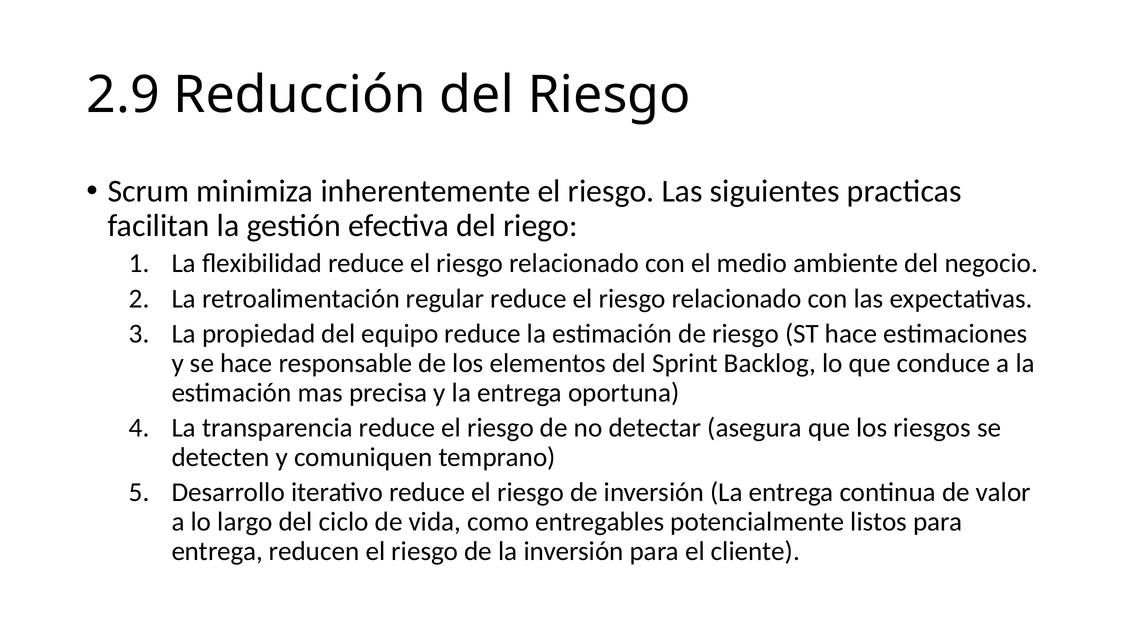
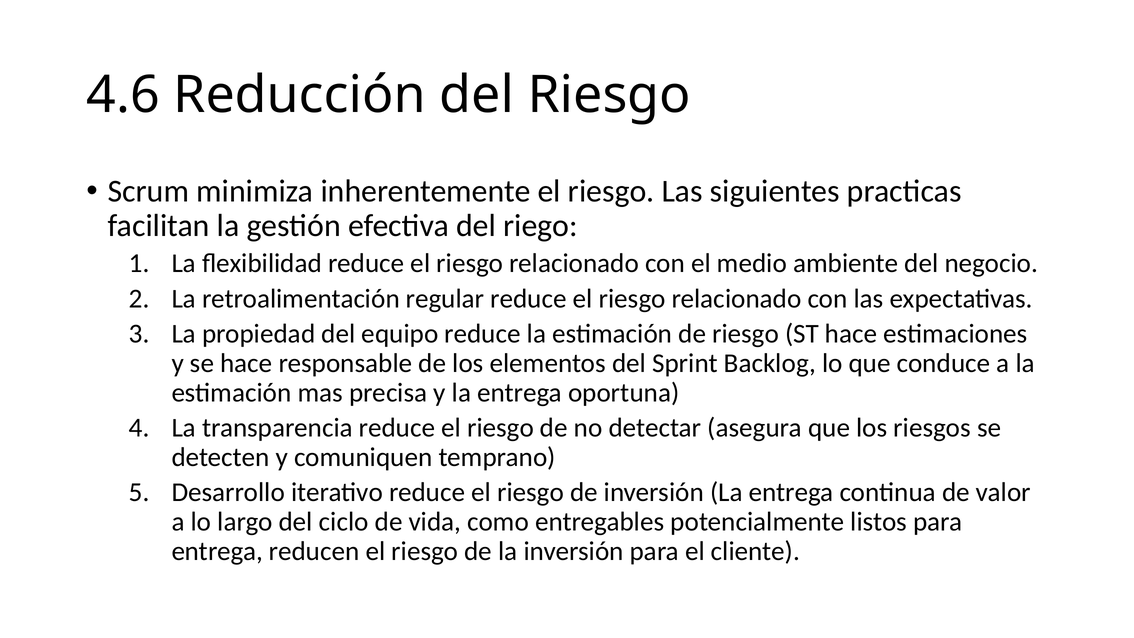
2.9: 2.9 -> 4.6 (123, 95)
